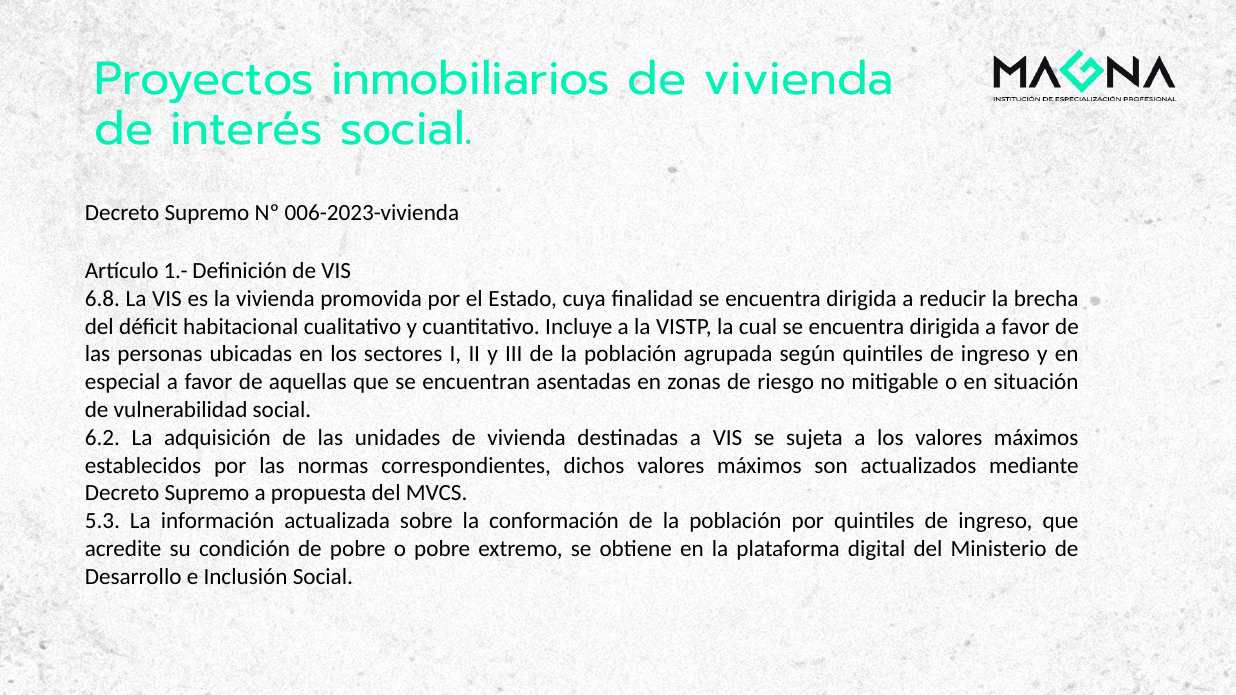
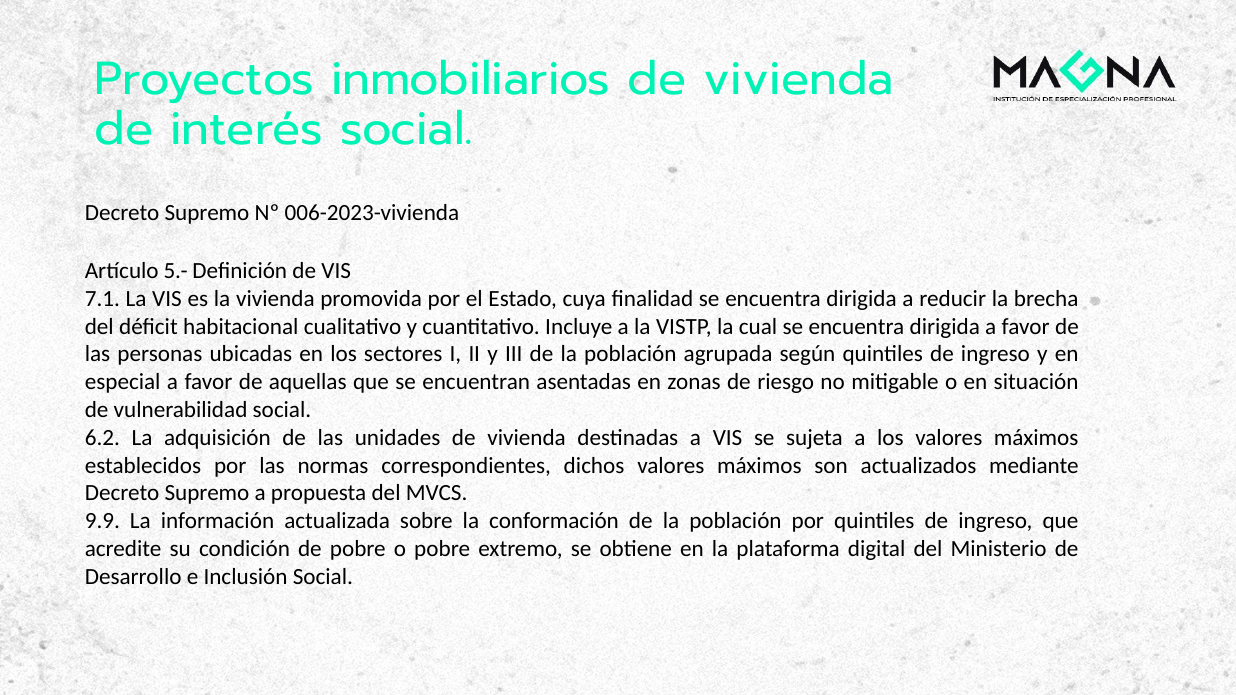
1.-: 1.- -> 5.- (176, 271)
6.8: 6.8 -> 7.1 (102, 299)
5.3: 5.3 -> 9.9 (102, 521)
